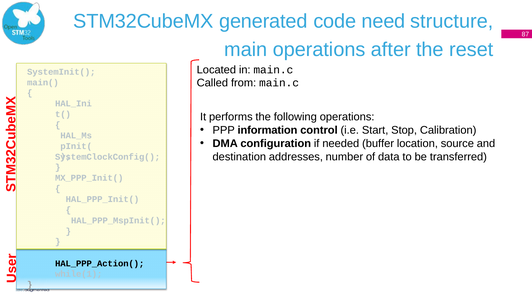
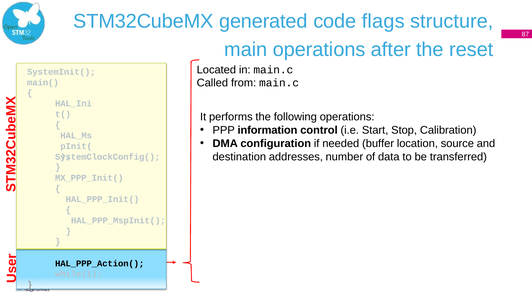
need: need -> flags (383, 21)
